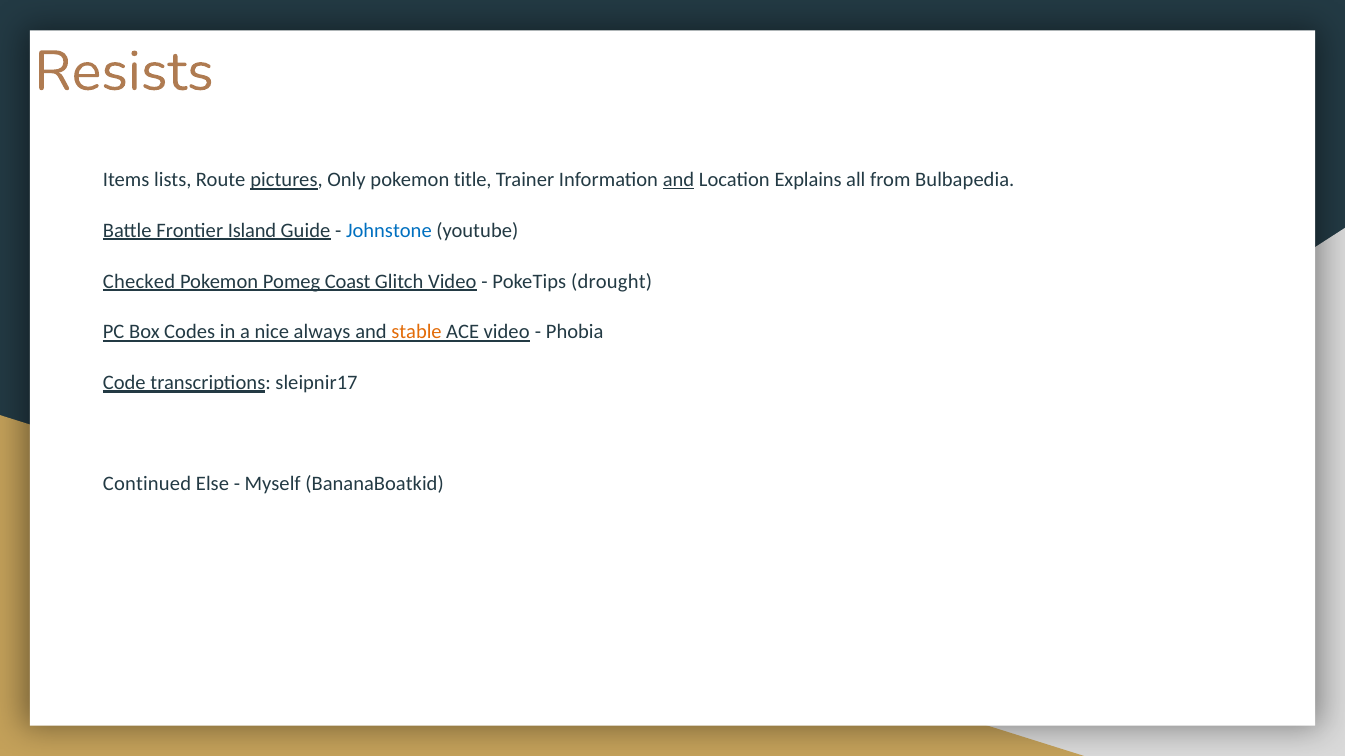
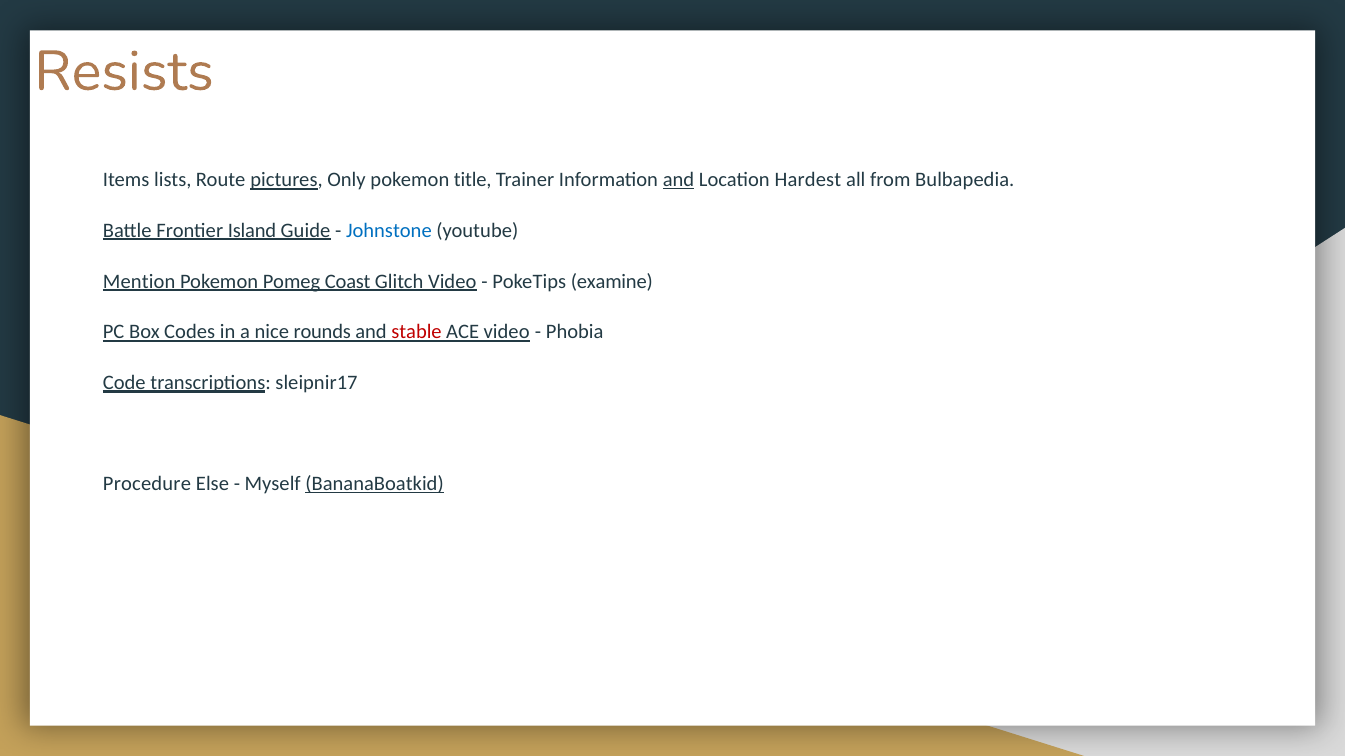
Explains: Explains -> Hardest (808, 180)
Checked: Checked -> Mention (139, 281)
drought: drought -> examine (612, 281)
always: always -> rounds (322, 332)
stable colour: orange -> red (417, 332)
Continued: Continued -> Procedure (147, 484)
BananaBoatkid underline: none -> present (375, 484)
